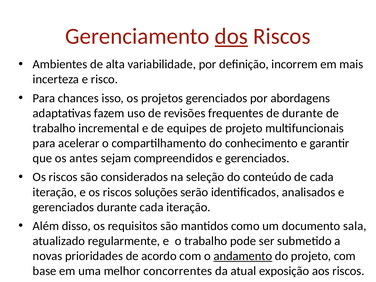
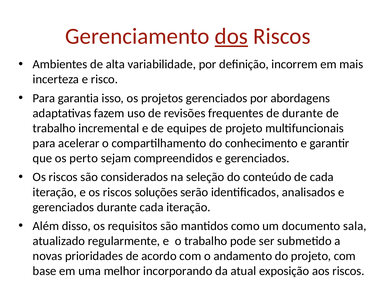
chances: chances -> garantia (78, 98)
antes: antes -> perto (84, 158)
andamento underline: present -> none (243, 256)
concorrentes: concorrentes -> incorporando (178, 271)
